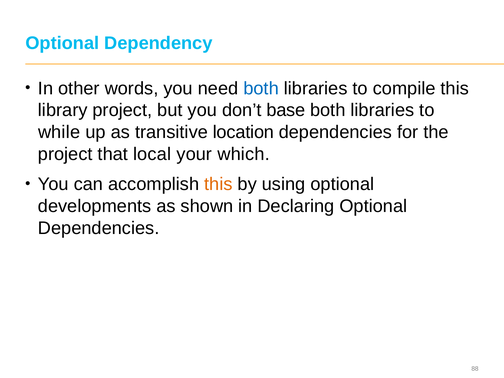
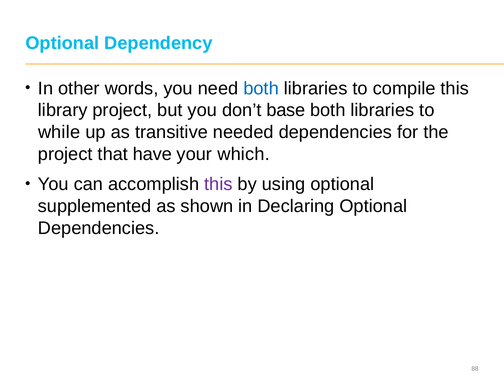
location: location -> needed (243, 132)
local: local -> have (152, 154)
this colour: orange -> purple (218, 184)
developments: developments -> supplemented (95, 206)
